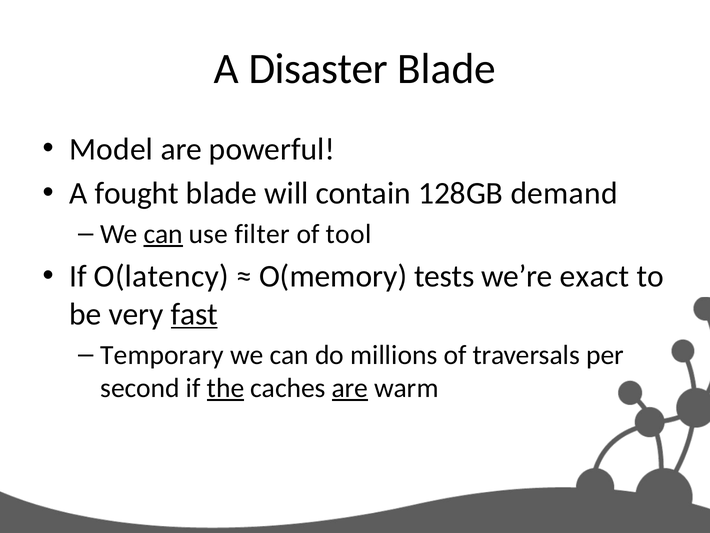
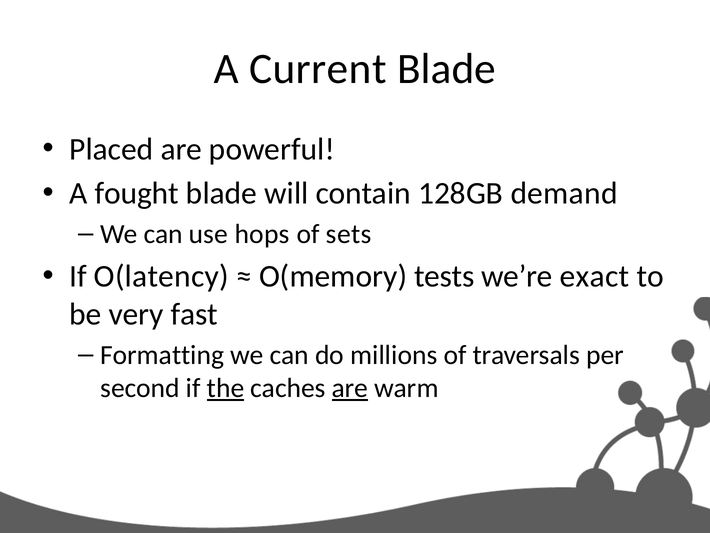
Disaster: Disaster -> Current (318, 69)
Model: Model -> Placed (111, 149)
can underline: present -> none (163, 234)
filter: filter -> hops (262, 234)
tool: tool -> sets (349, 234)
fast underline: present -> none (194, 314)
Temporary: Temporary -> Formatting (162, 355)
